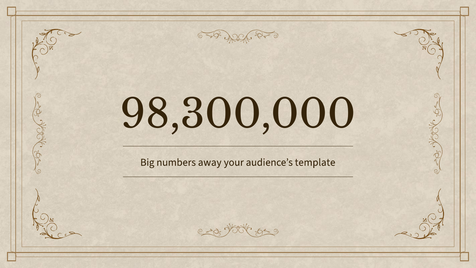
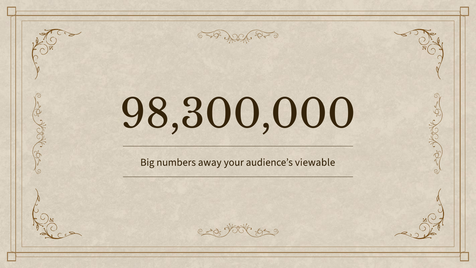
template: template -> viewable (315, 162)
